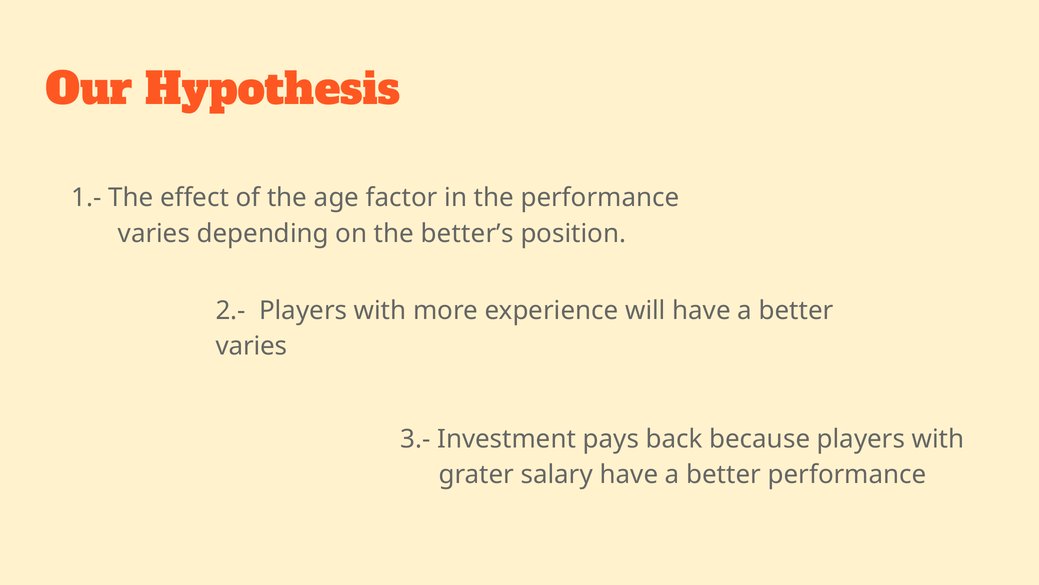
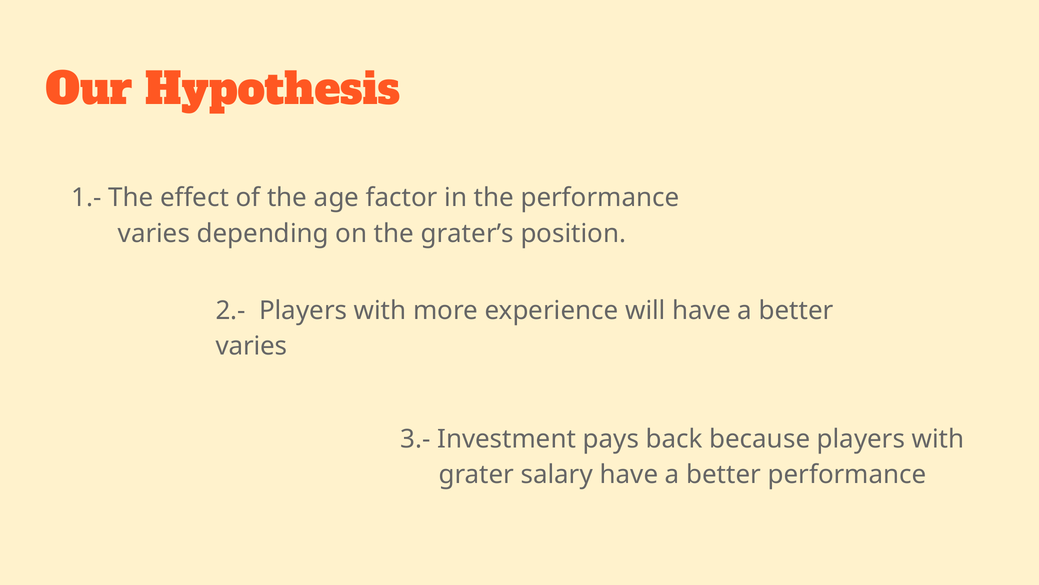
better’s: better’s -> grater’s (467, 233)
